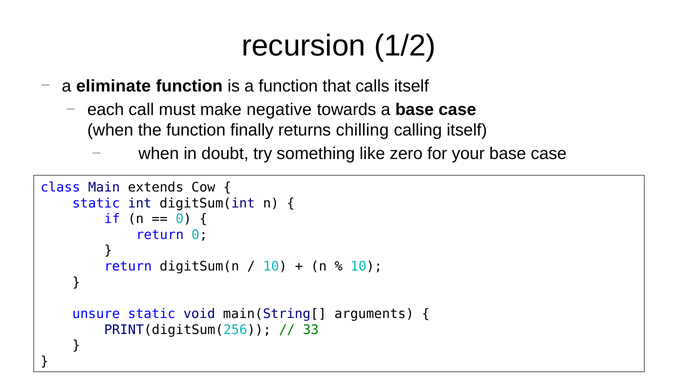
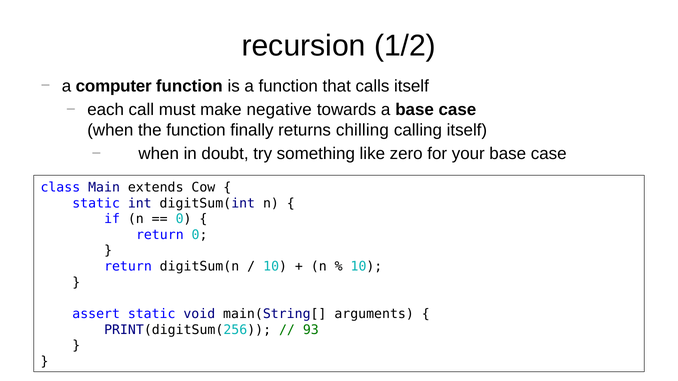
eliminate: eliminate -> computer (114, 86)
unsure: unsure -> assert (96, 314)
33: 33 -> 93 (311, 330)
